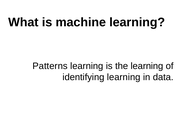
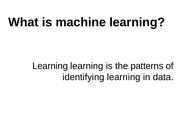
Patterns: Patterns -> Learning (50, 66)
the learning: learning -> patterns (147, 66)
